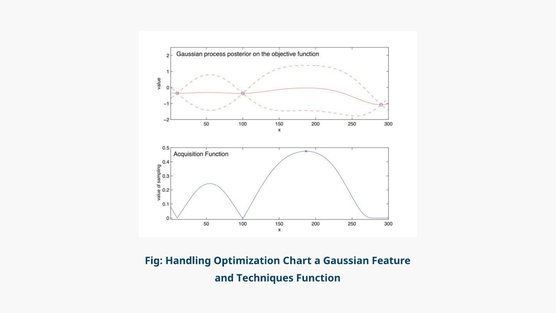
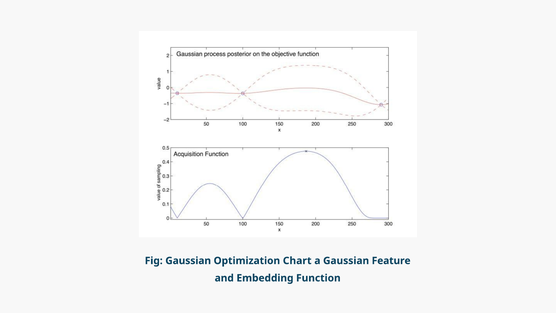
Fig Handling: Handling -> Gaussian (188, 261)
Techniques: Techniques -> Embedding (265, 278)
